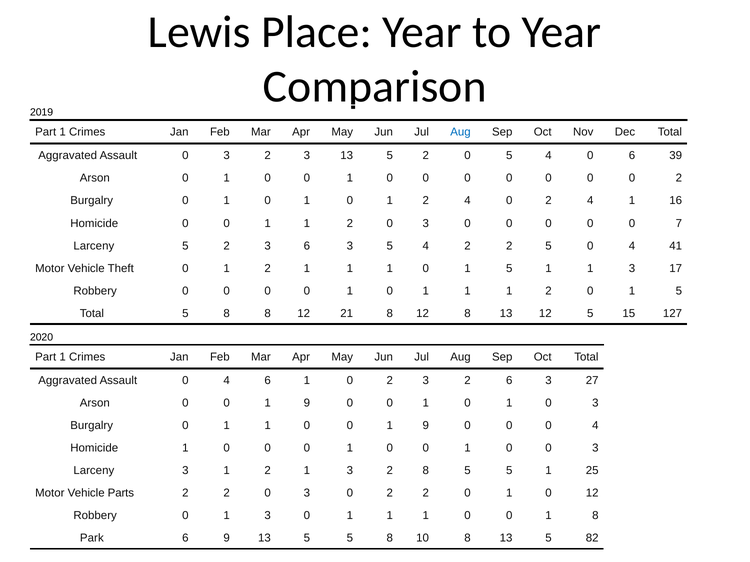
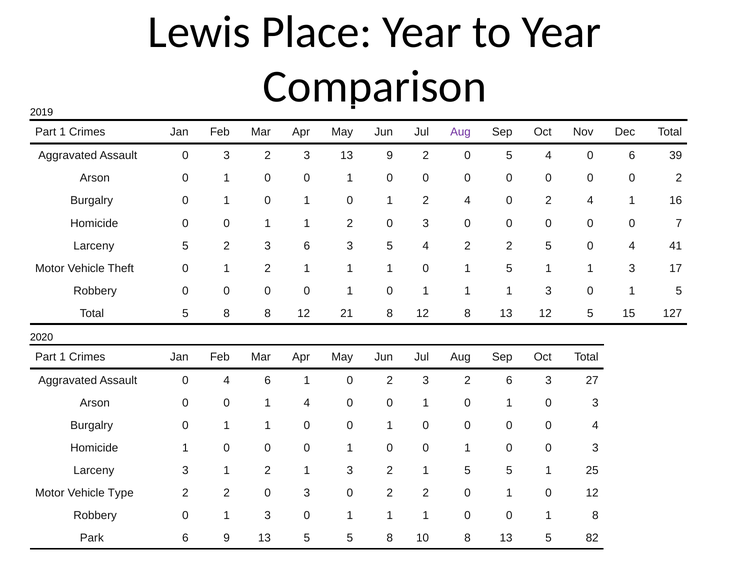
Aug colour: blue -> purple (461, 132)
3 13 5: 5 -> 9 (390, 156)
1 1 1 2: 2 -> 3 (548, 291)
9: 9 -> 4 (307, 403)
9: 9 -> 0 (426, 426)
3 2 8: 8 -> 1 (426, 471)
Parts: Parts -> Type (121, 494)
